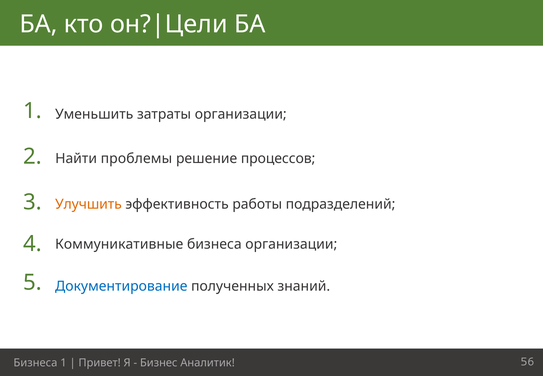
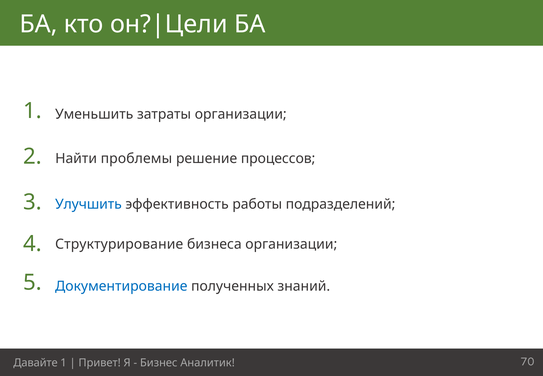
Улучшить colour: orange -> blue (88, 204)
Коммуникативные: Коммуникативные -> Структурирование (119, 244)
Бизнеса: Бизнеса -> Давайте (36, 363)
56: 56 -> 70 (527, 362)
